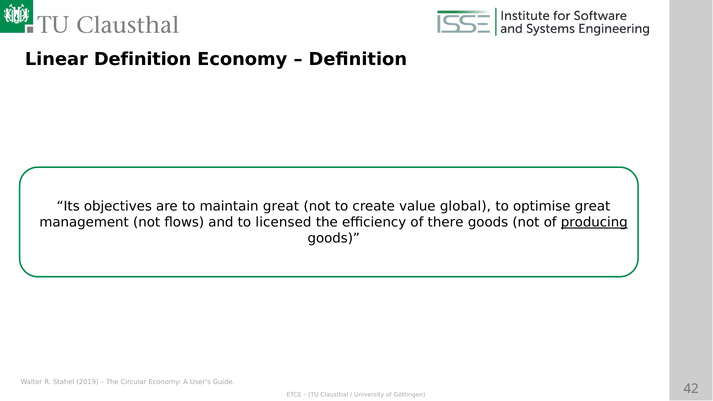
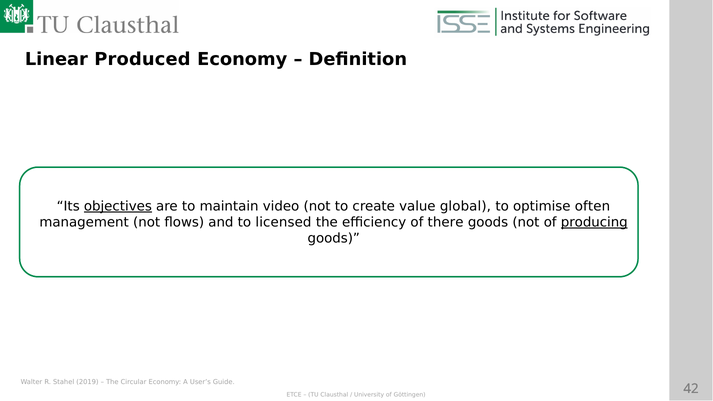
Linear Definition: Definition -> Produced (142, 59)
objectives underline: none -> present (118, 206)
maintain great: great -> video (281, 206)
optimise great: great -> often (592, 206)
